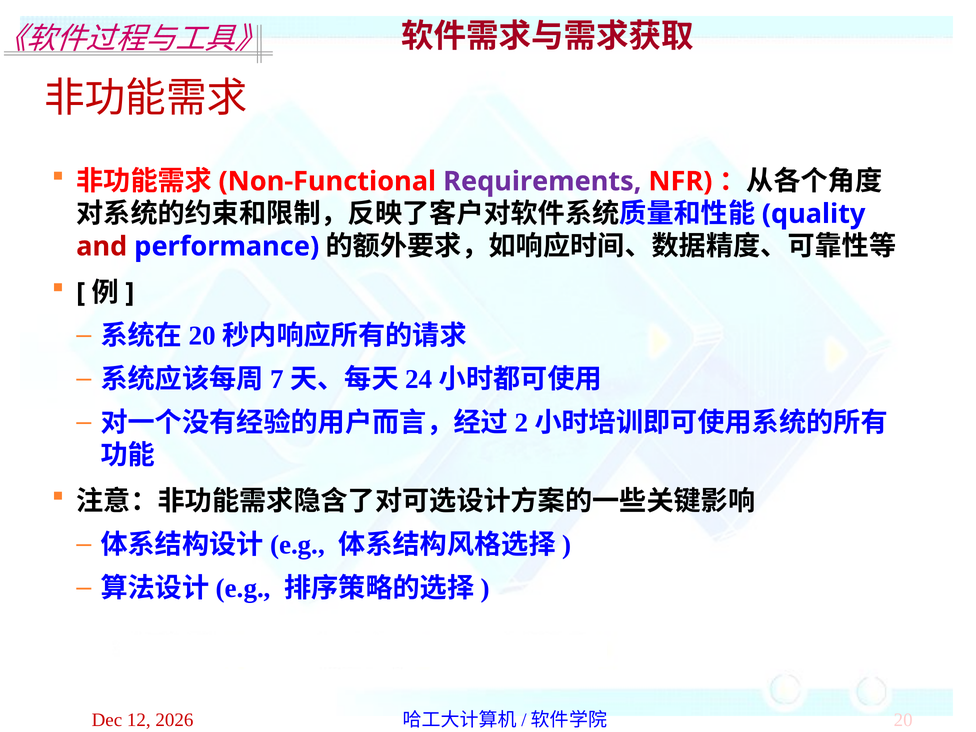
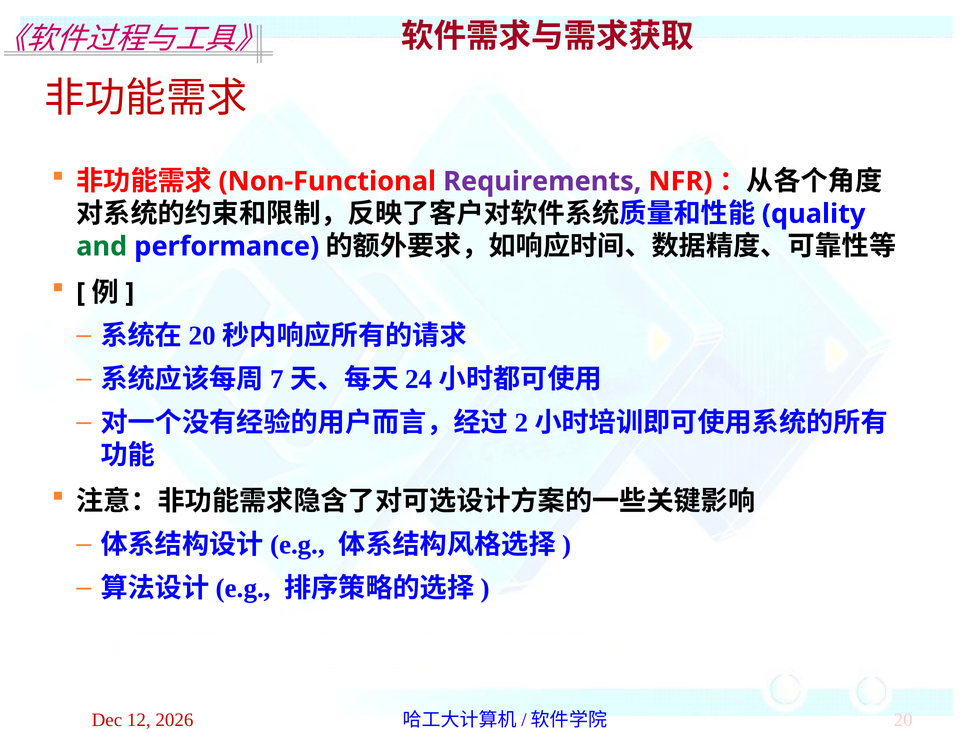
and colour: red -> green (102, 246)
